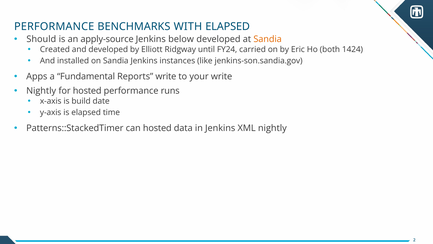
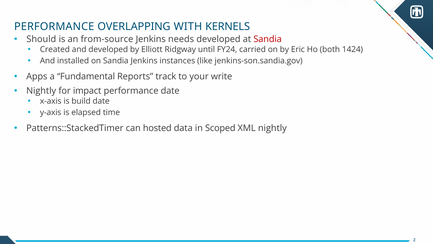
BENCHMARKS: BENCHMARKS -> OVERLAPPING (134, 27)
WITH ELAPSED: ELAPSED -> KERNELS (228, 27)
apply-source: apply-source -> from-source (107, 39)
below: below -> needs (181, 39)
Sandia colour: orange -> red (268, 39)
Reports write: write -> track (166, 76)
for hosted: hosted -> impact (87, 91)
performance runs: runs -> date (170, 91)
in Jenkins: Jenkins -> Scoped (220, 128)
